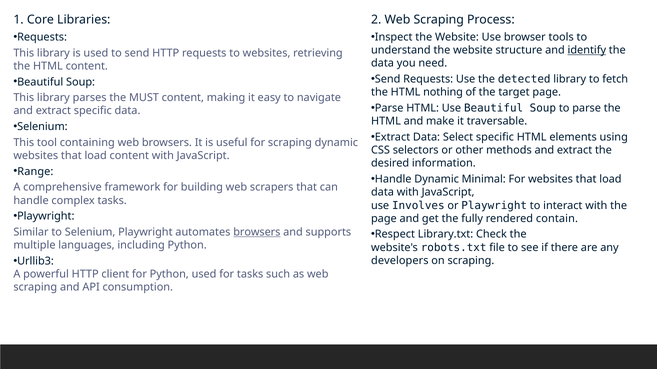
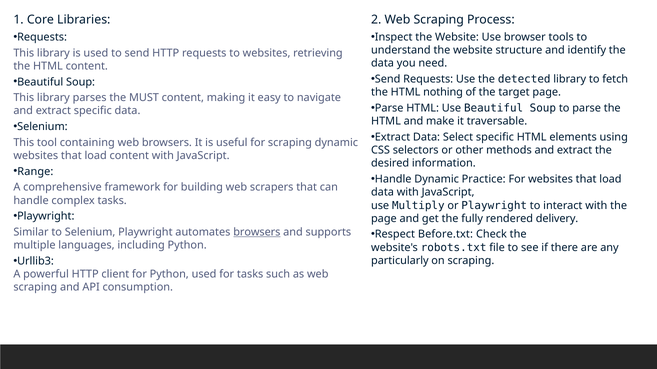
identify underline: present -> none (587, 50)
Minimal: Minimal -> Practice (484, 179)
Involves: Involves -> Multiply (418, 206)
contain: contain -> delivery (557, 219)
Library.txt: Library.txt -> Before.txt (445, 235)
developers: developers -> particularly (400, 261)
